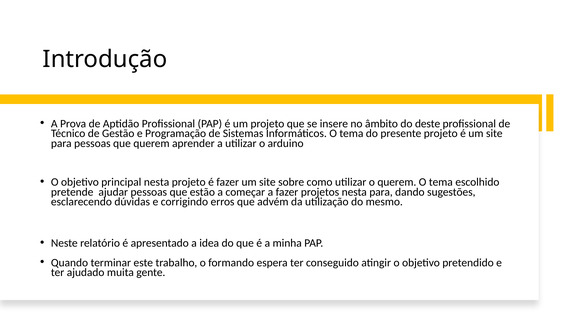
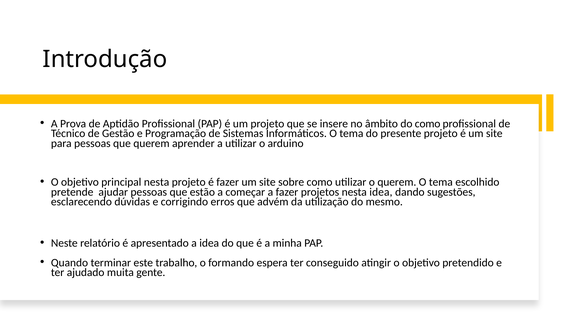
do deste: deste -> como (428, 124)
nesta para: para -> idea (381, 192)
